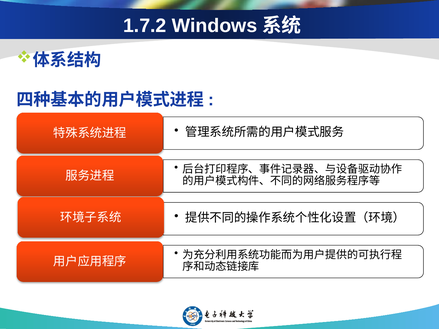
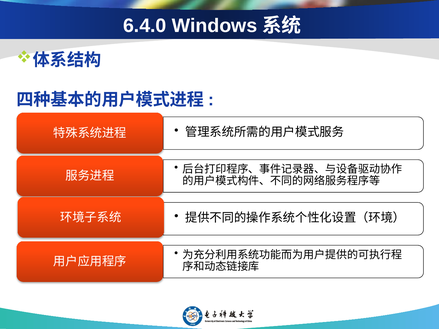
1.7.2: 1.7.2 -> 6.4.0 (145, 26)
